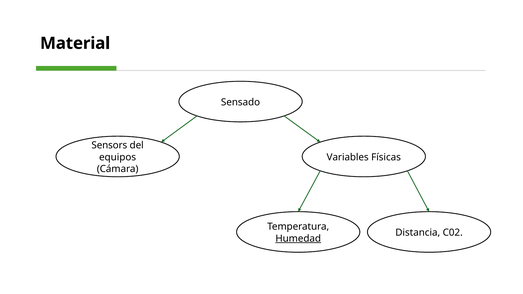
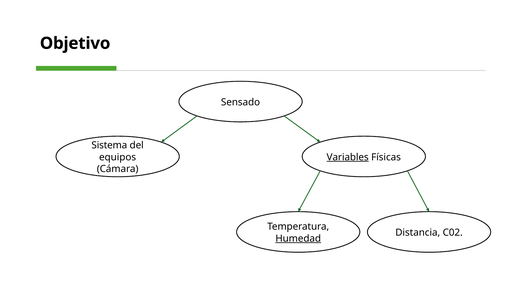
Material: Material -> Objetivo (75, 43)
Sensors: Sensors -> Sistema (109, 145)
Variables underline: none -> present (348, 157)
